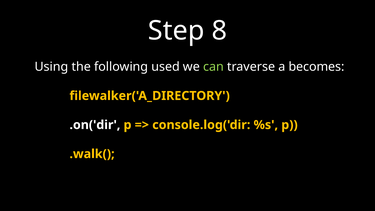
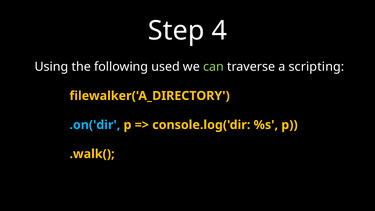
8: 8 -> 4 (219, 31)
becomes: becomes -> scripting (316, 67)
.on('dir colour: white -> light blue (95, 125)
